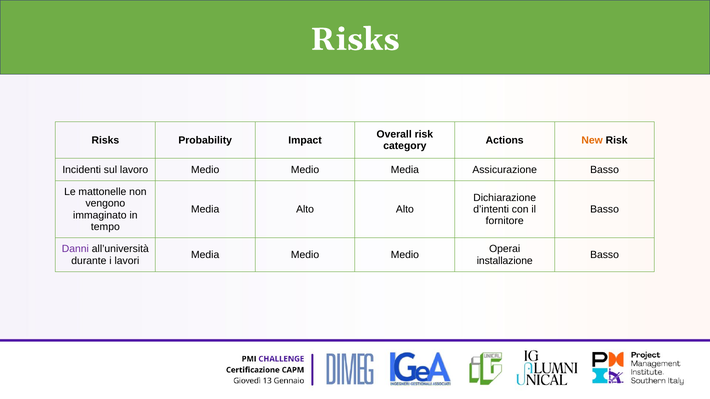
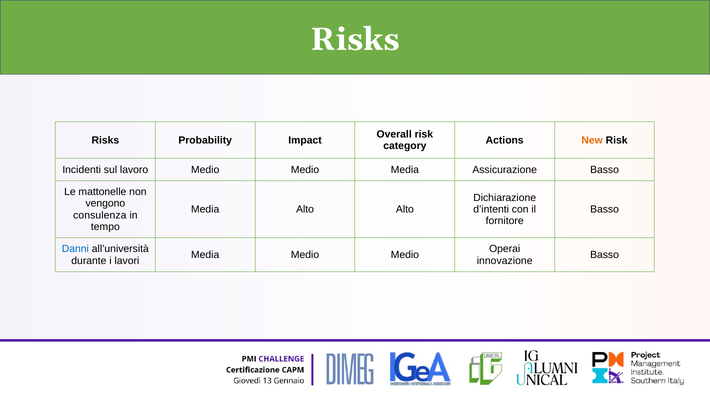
immaginato: immaginato -> consulenza (100, 215)
Danni colour: purple -> blue (75, 249)
installazione: installazione -> innovazione (505, 261)
